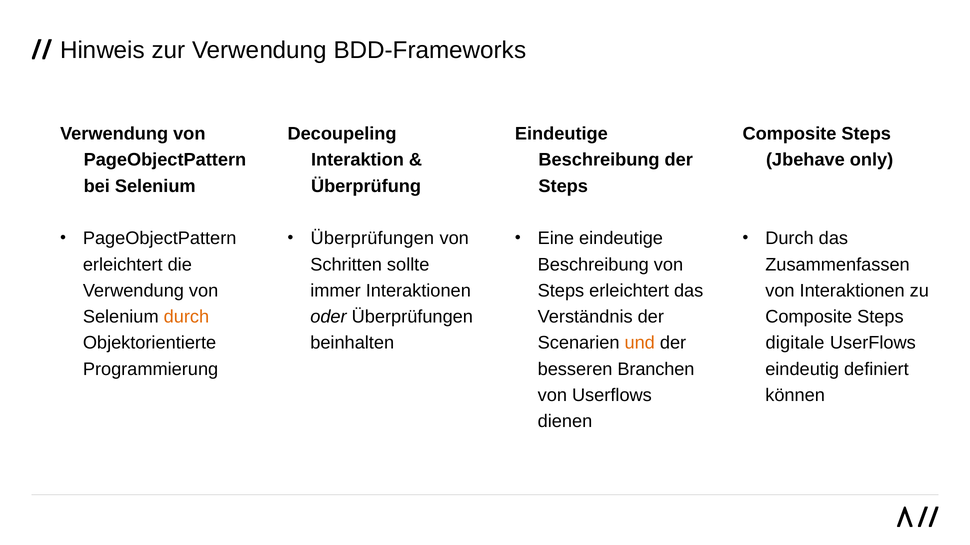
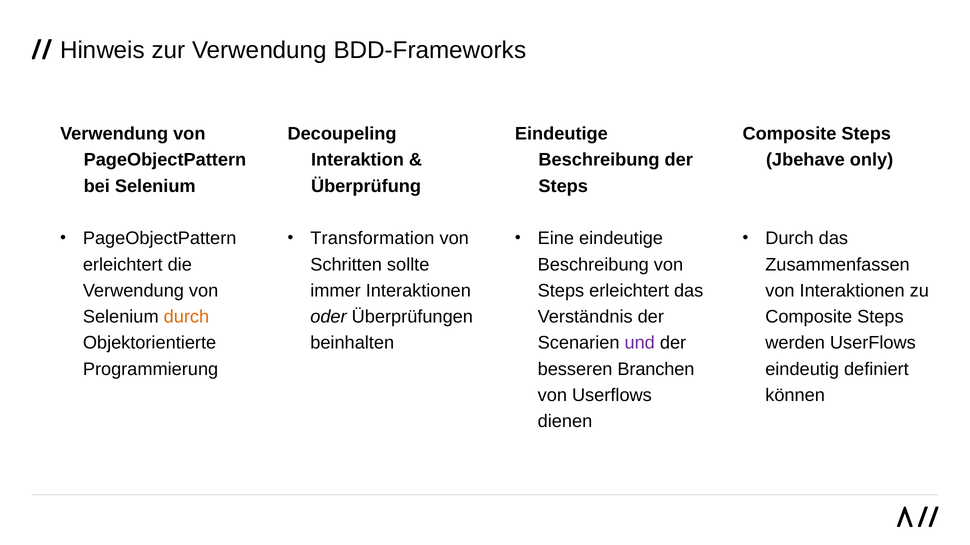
Überprüfungen: Überprüfungen -> Transformation (372, 239)
und colour: orange -> purple (640, 343)
digitale: digitale -> werden (795, 343)
